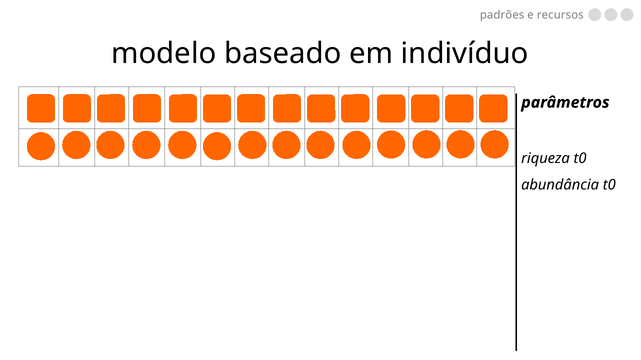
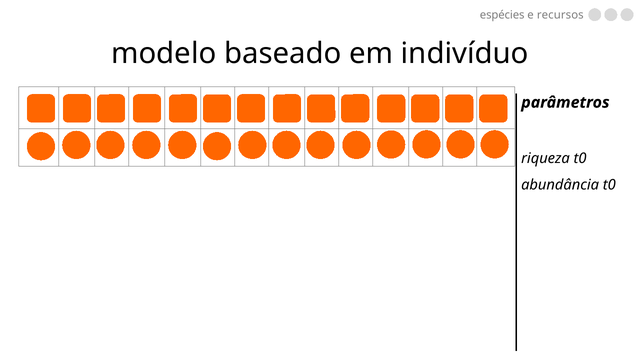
padrões: padrões -> espécies (502, 15)
